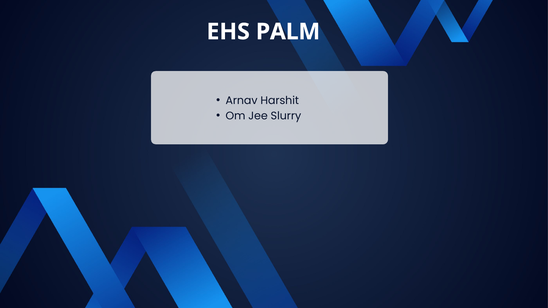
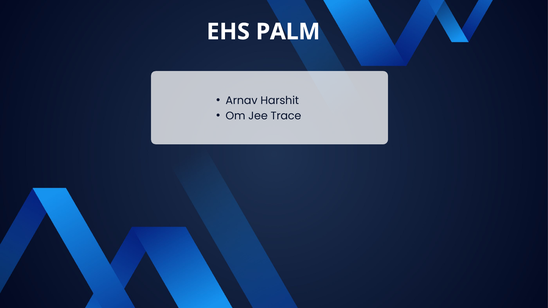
Slurry: Slurry -> Trace (286, 116)
